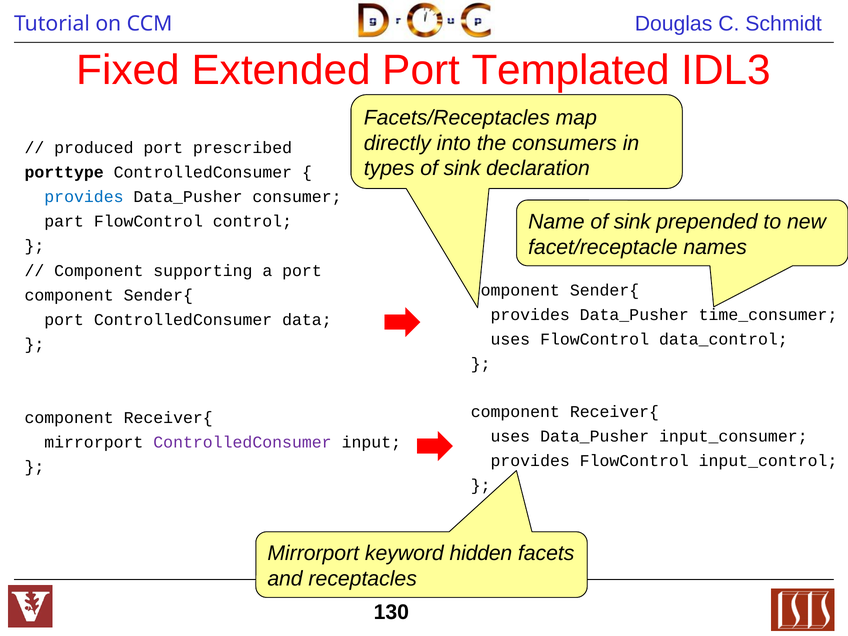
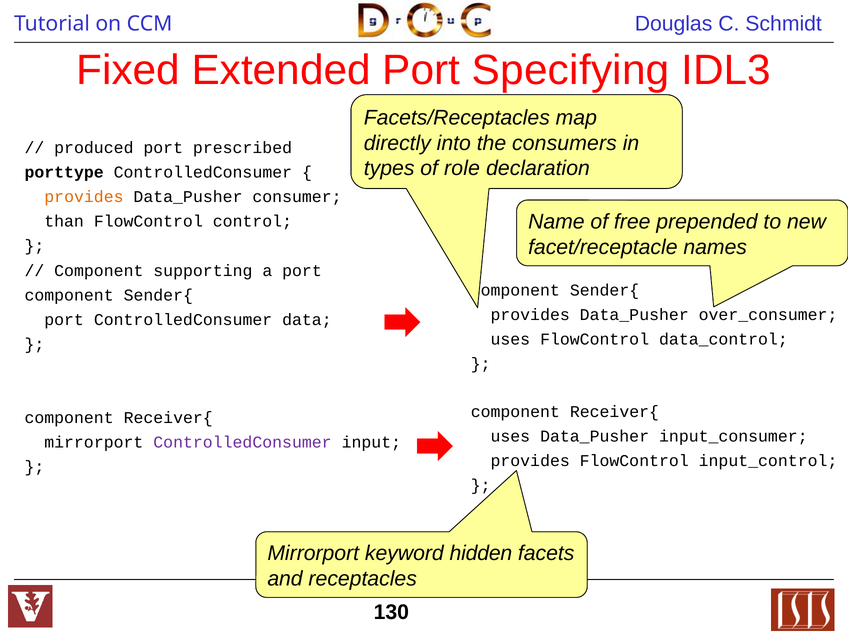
Templated: Templated -> Specifying (571, 70)
sink: sink -> role (462, 168)
provides colour: blue -> orange (84, 197)
Name of sink: sink -> free (632, 222)
part: part -> than (64, 222)
time_consumer: time_consumer -> over_consumer (768, 315)
